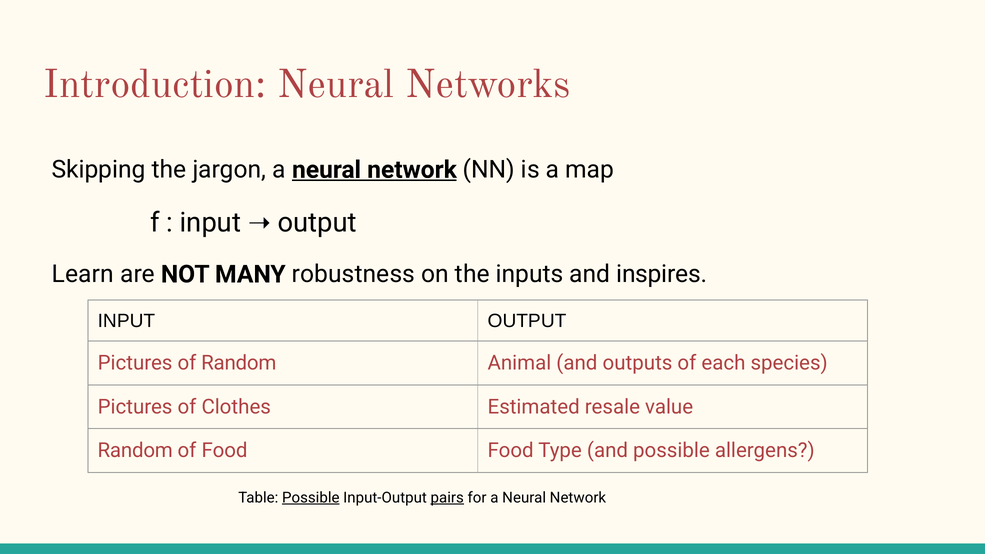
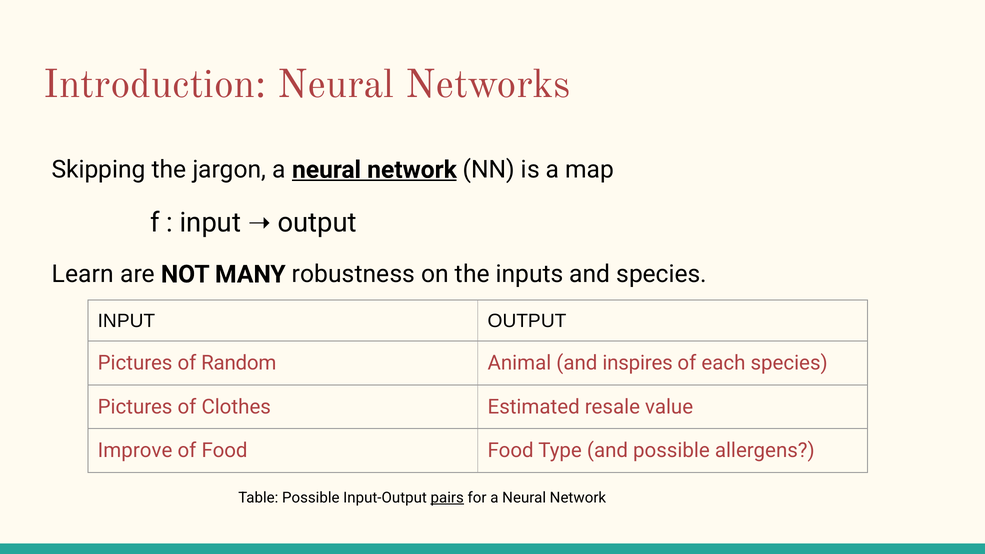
and inspires: inspires -> species (662, 274)
outputs: outputs -> inspires (638, 363)
Random: Random -> Improve (135, 451)
Possible underline: present -> none (311, 498)
